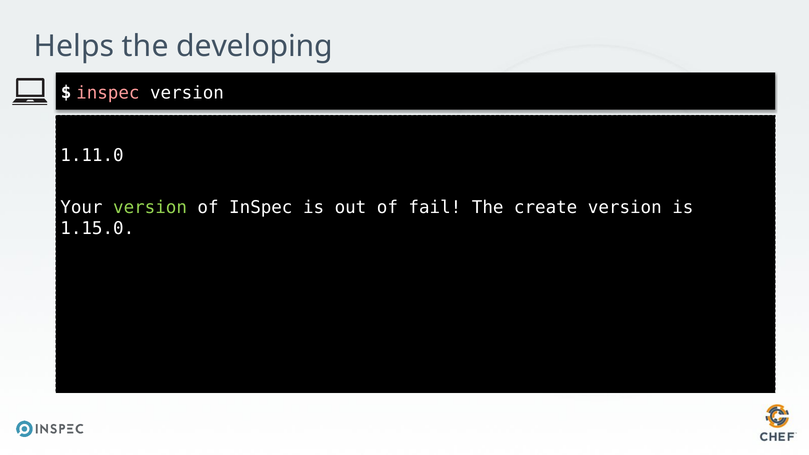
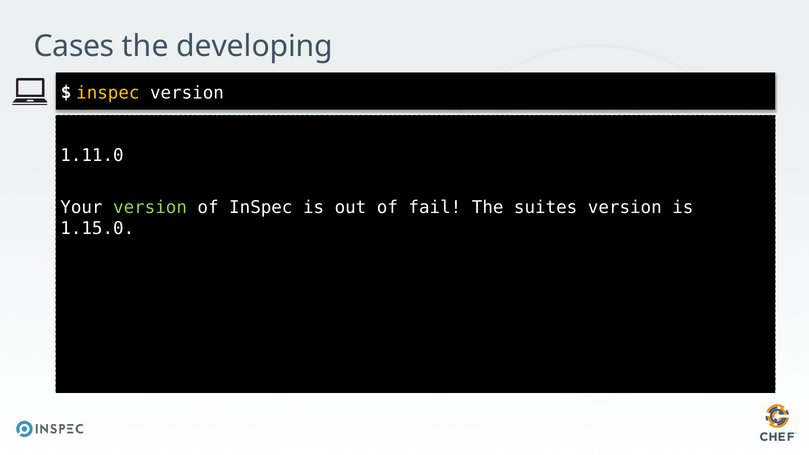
Helps: Helps -> Cases (74, 46)
inspec colour: pink -> yellow (108, 93)
create: create -> suites (546, 208)
